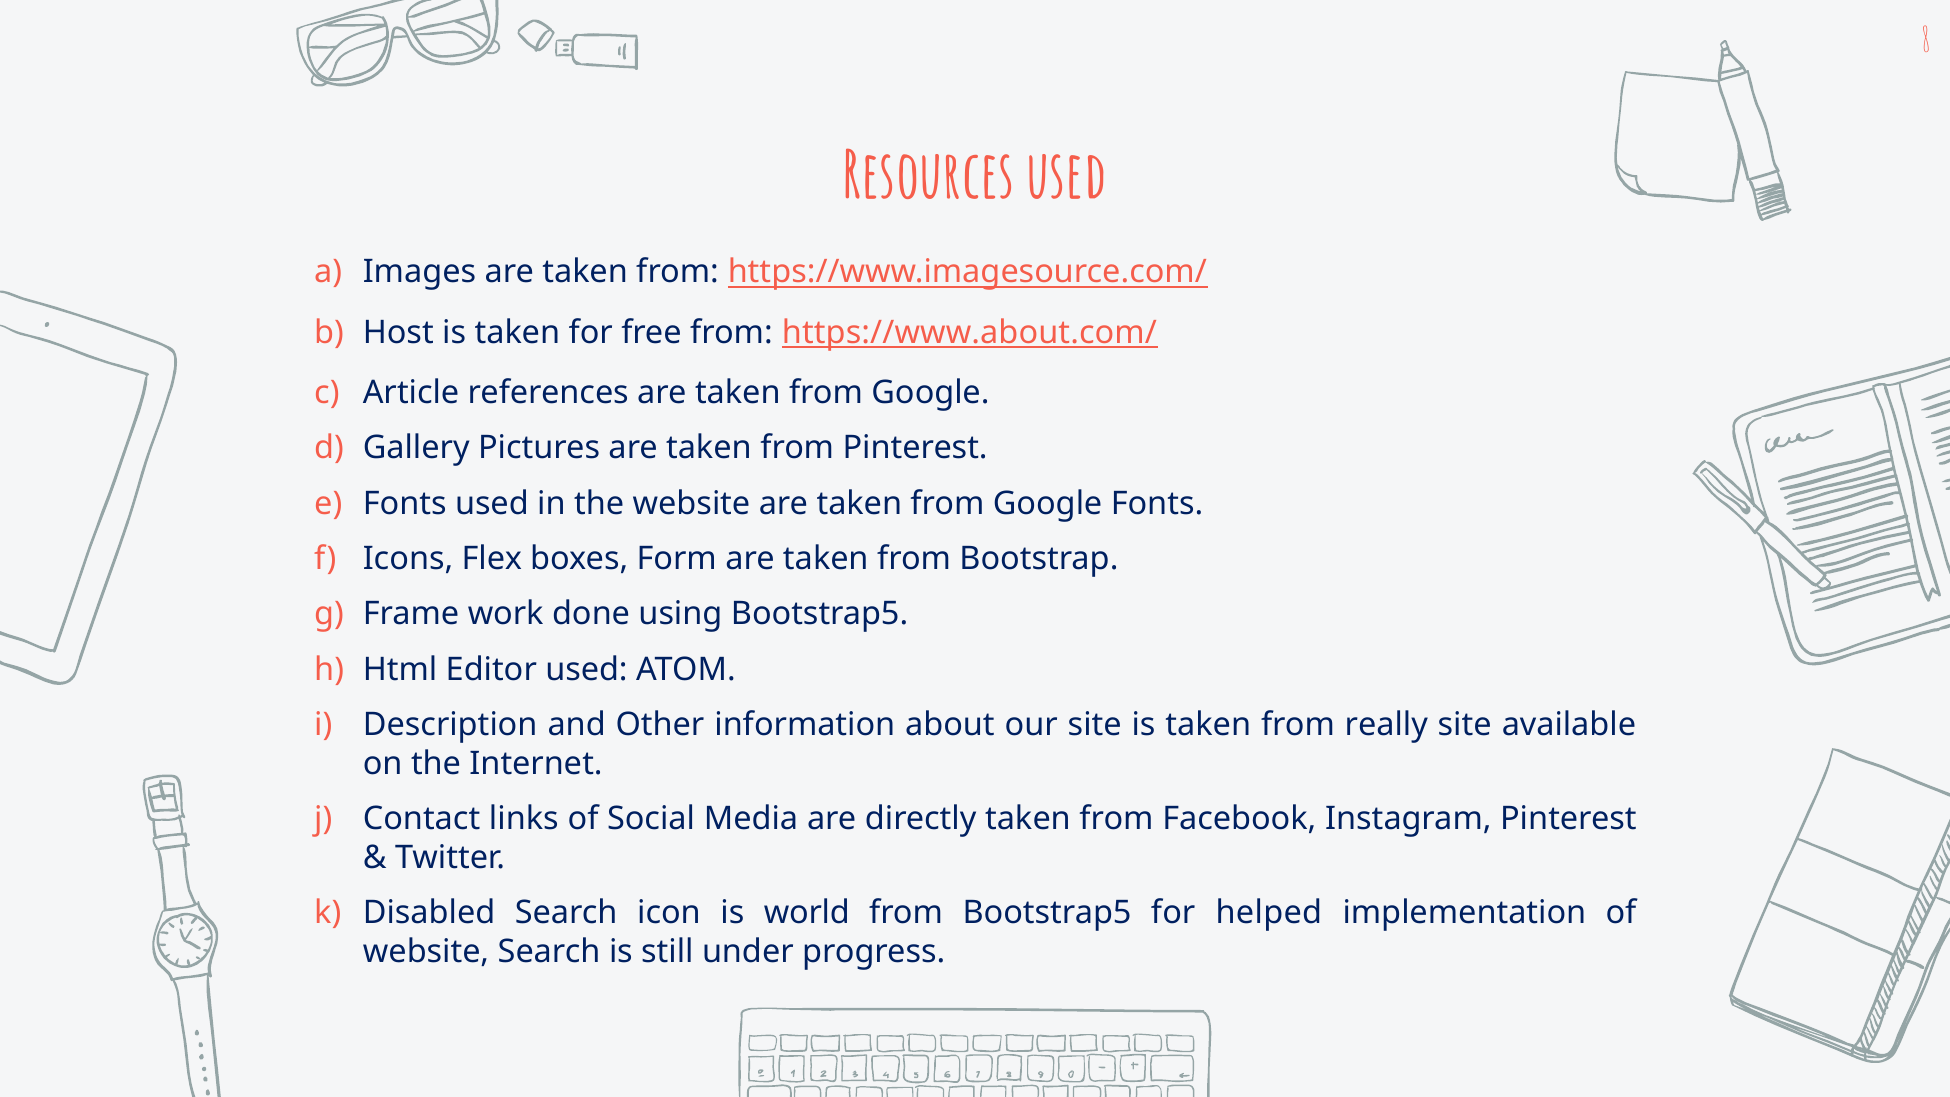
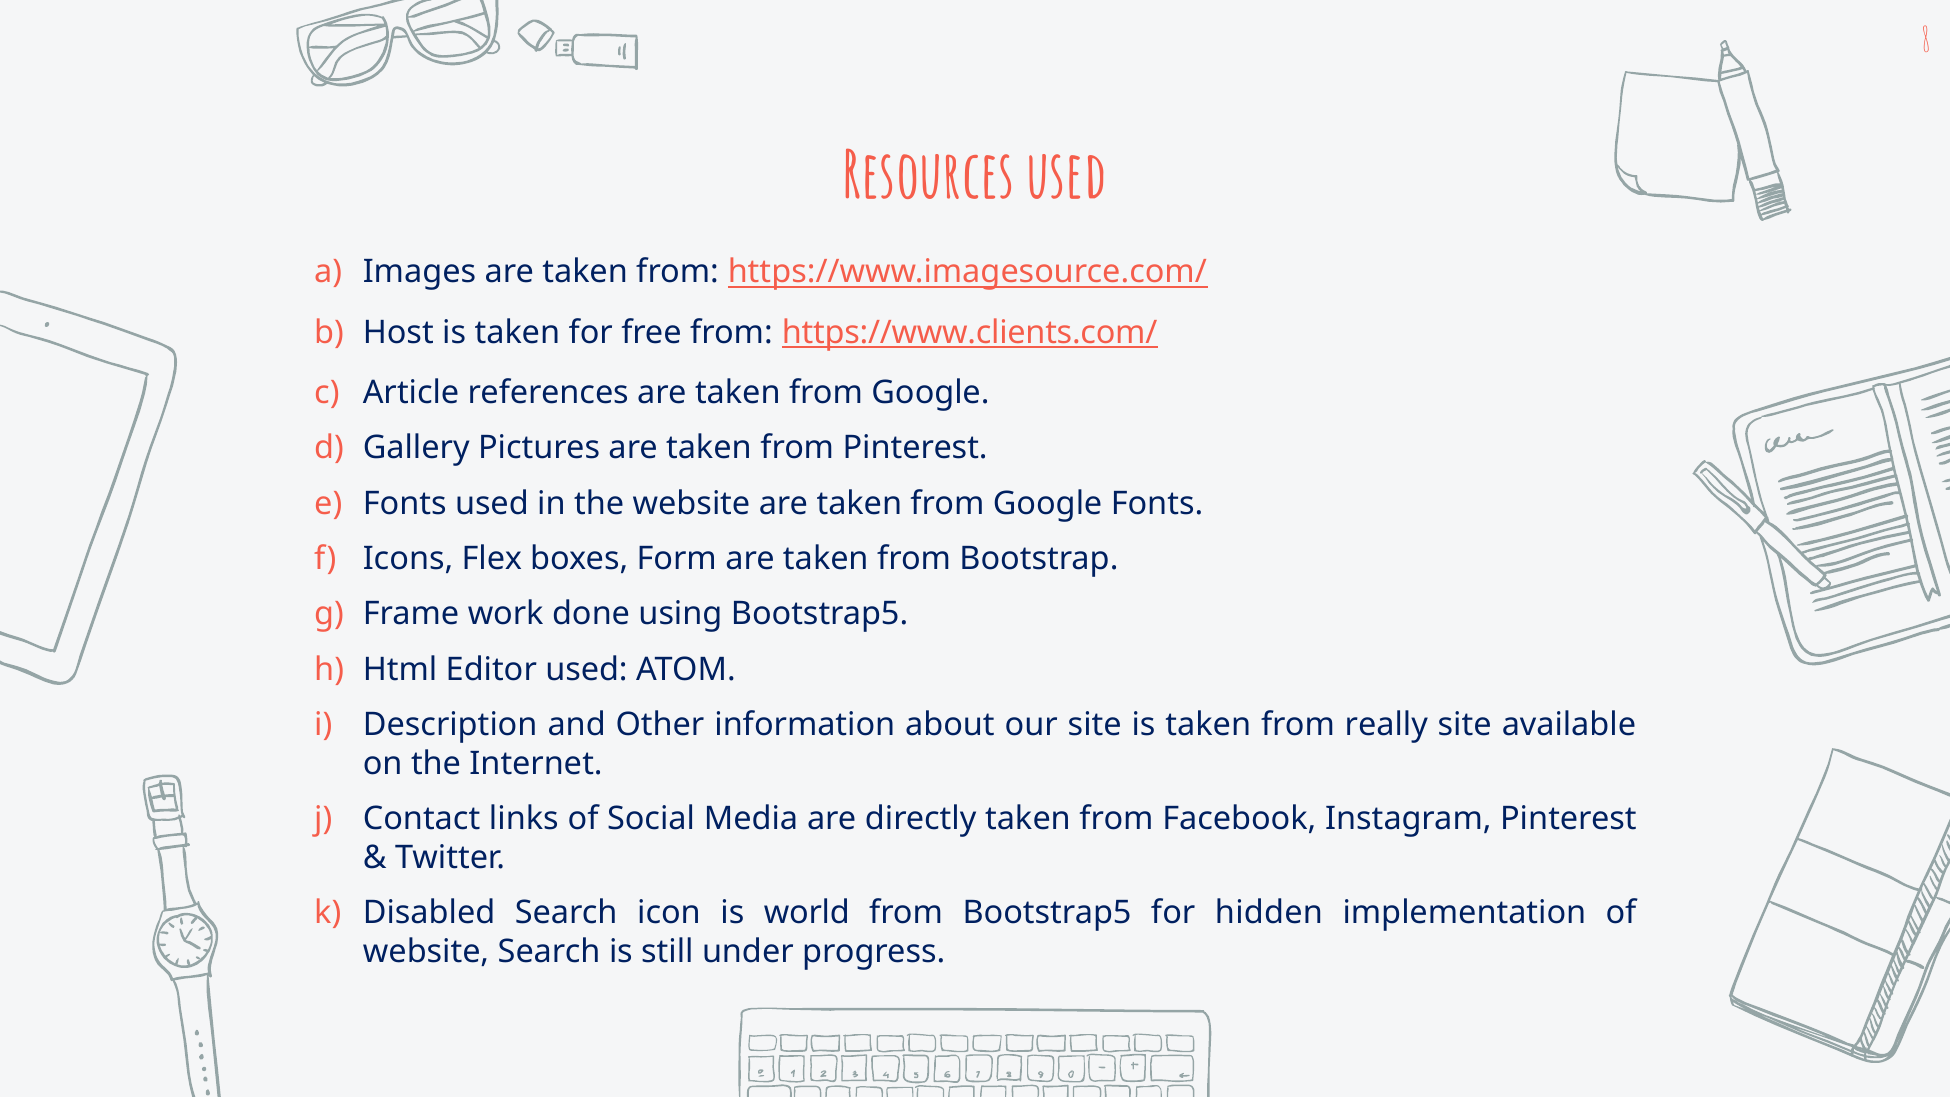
https://www.about.com/: https://www.about.com/ -> https://www.clients.com/ (970, 332)
helped: helped -> hidden (1269, 913)
